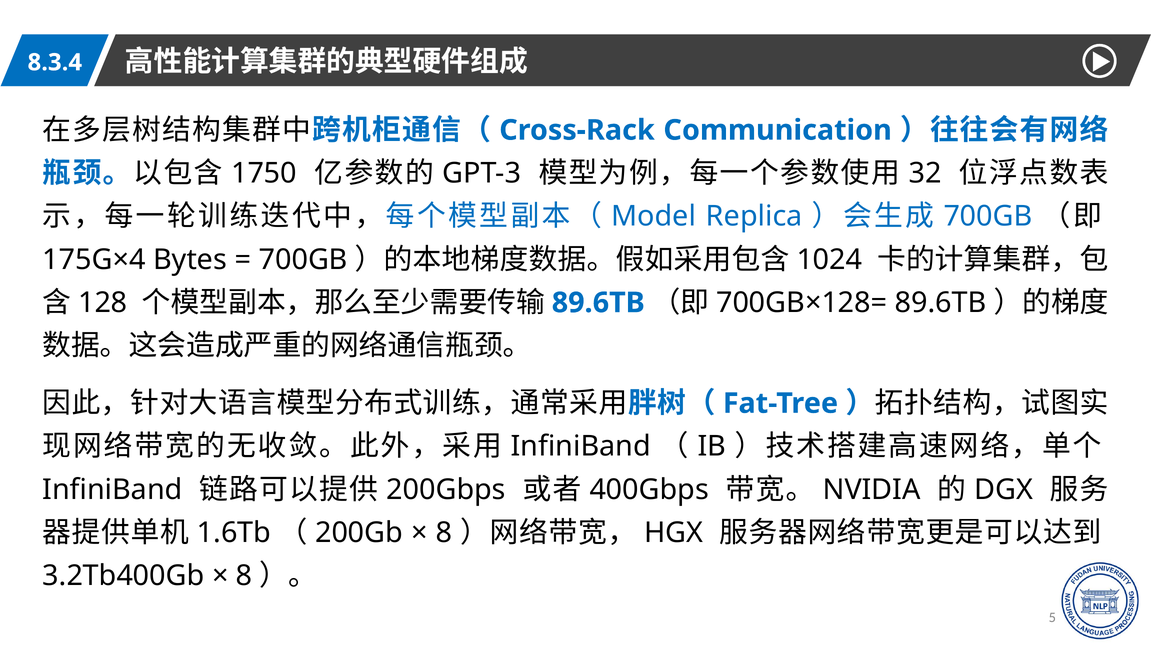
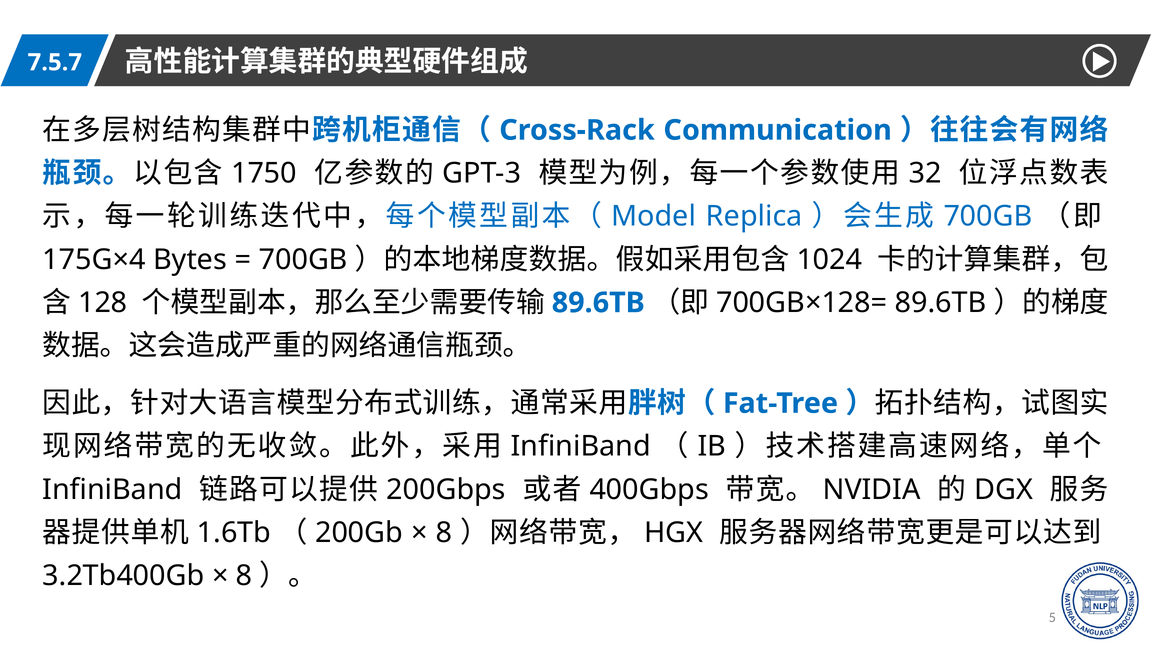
8.3.4: 8.3.4 -> 7.5.7 (55, 62)
